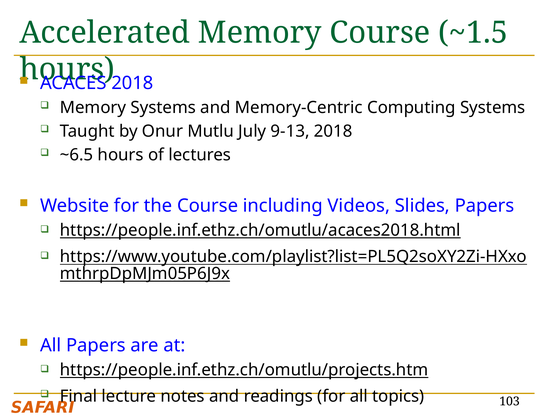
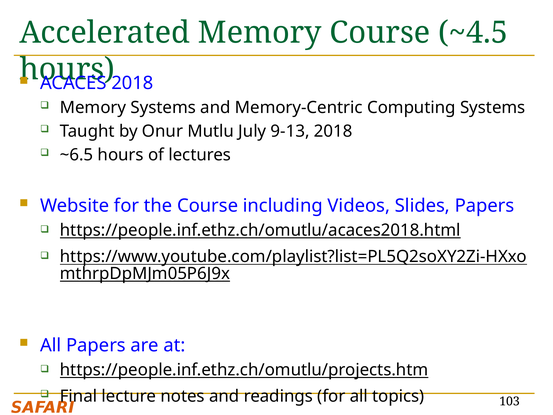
~1.5: ~1.5 -> ~4.5 (473, 33)
